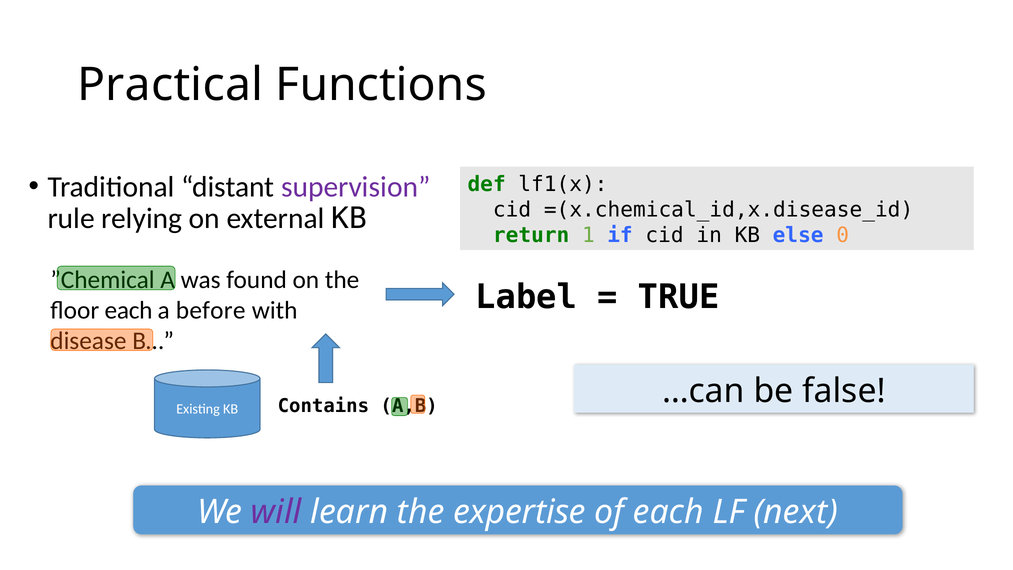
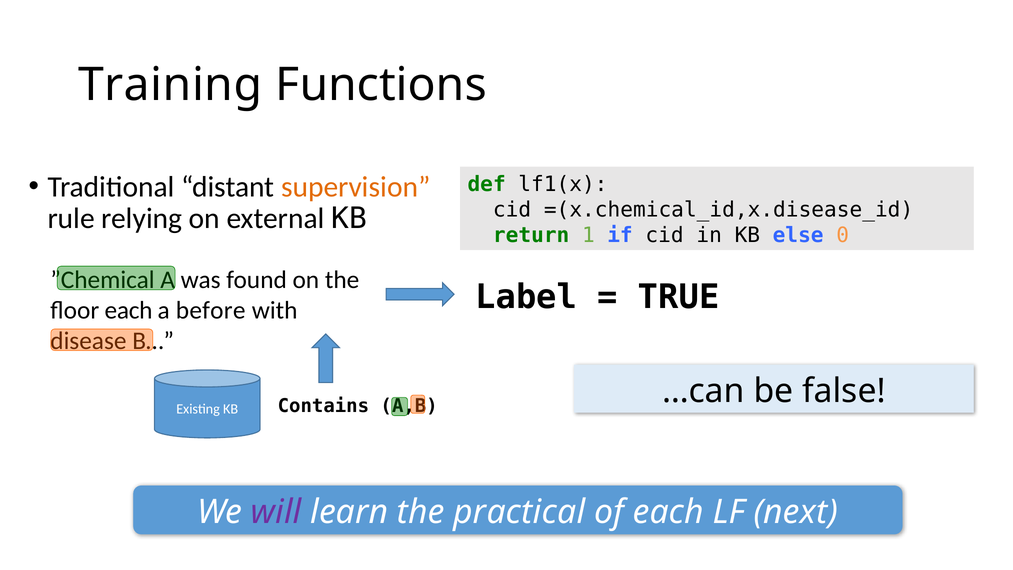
Practical: Practical -> Training (170, 85)
supervision colour: purple -> orange (356, 187)
expertise: expertise -> practical (519, 512)
